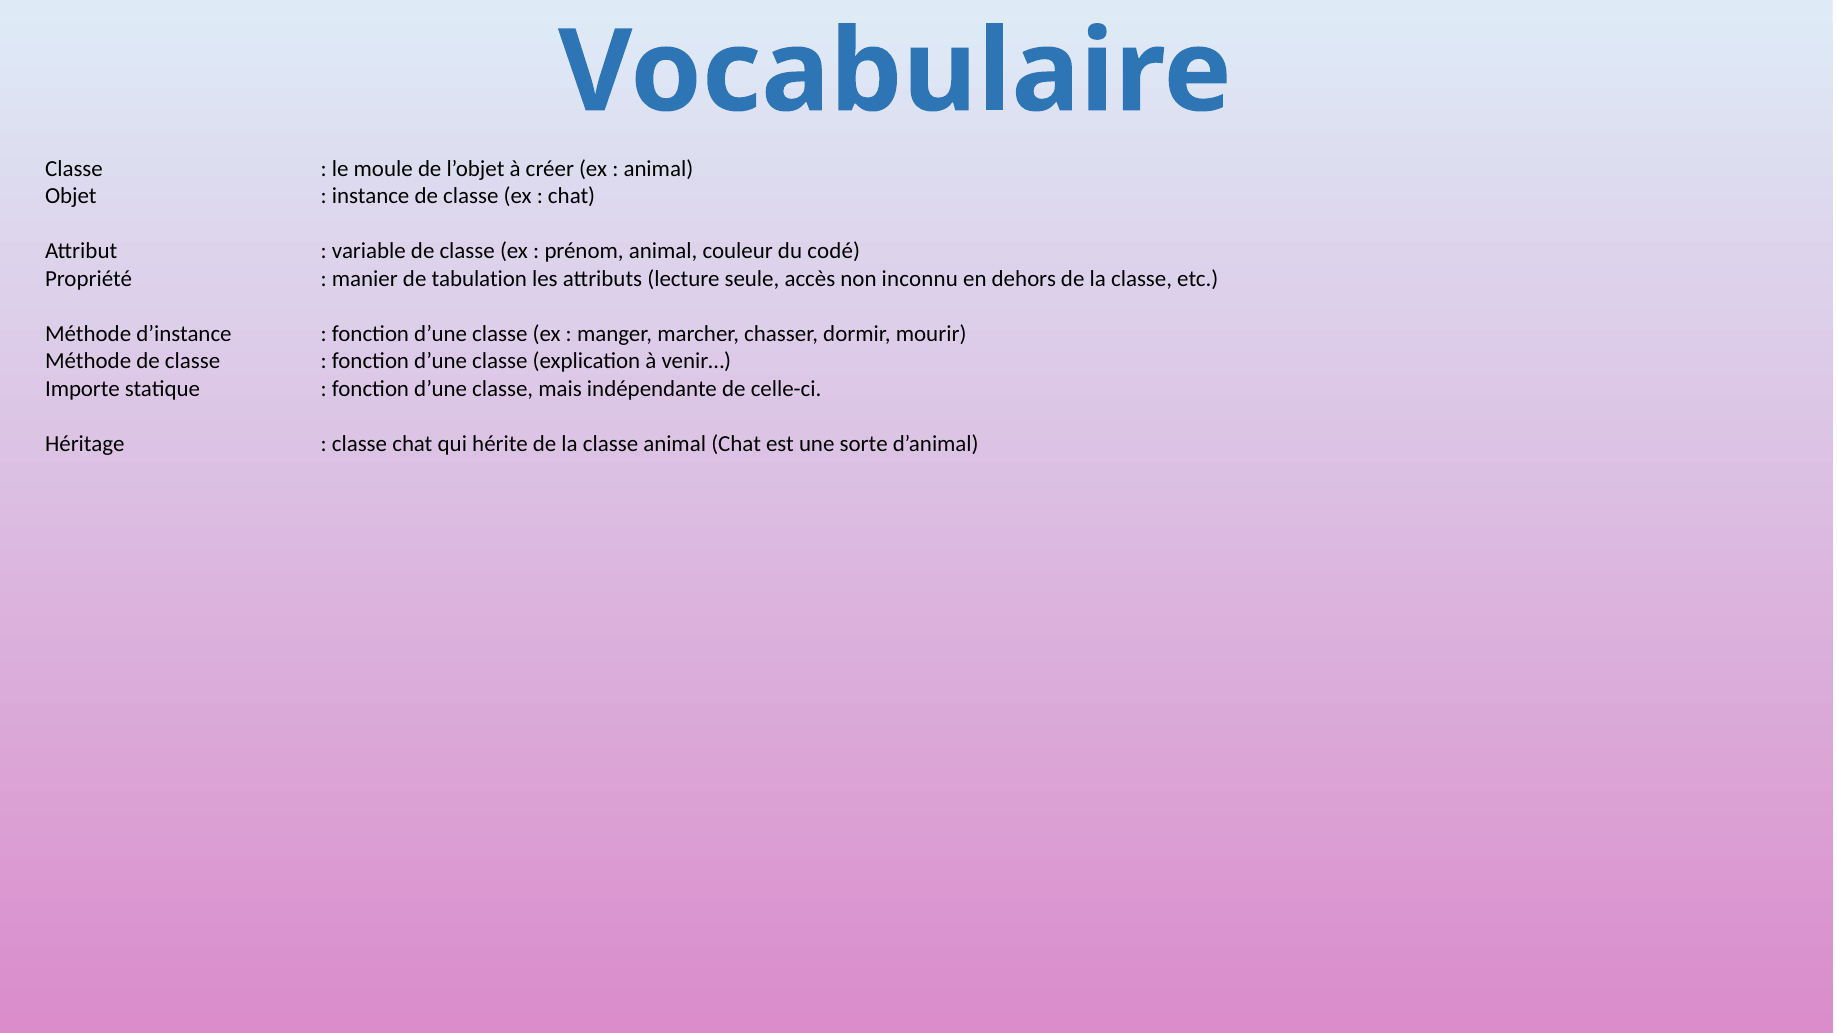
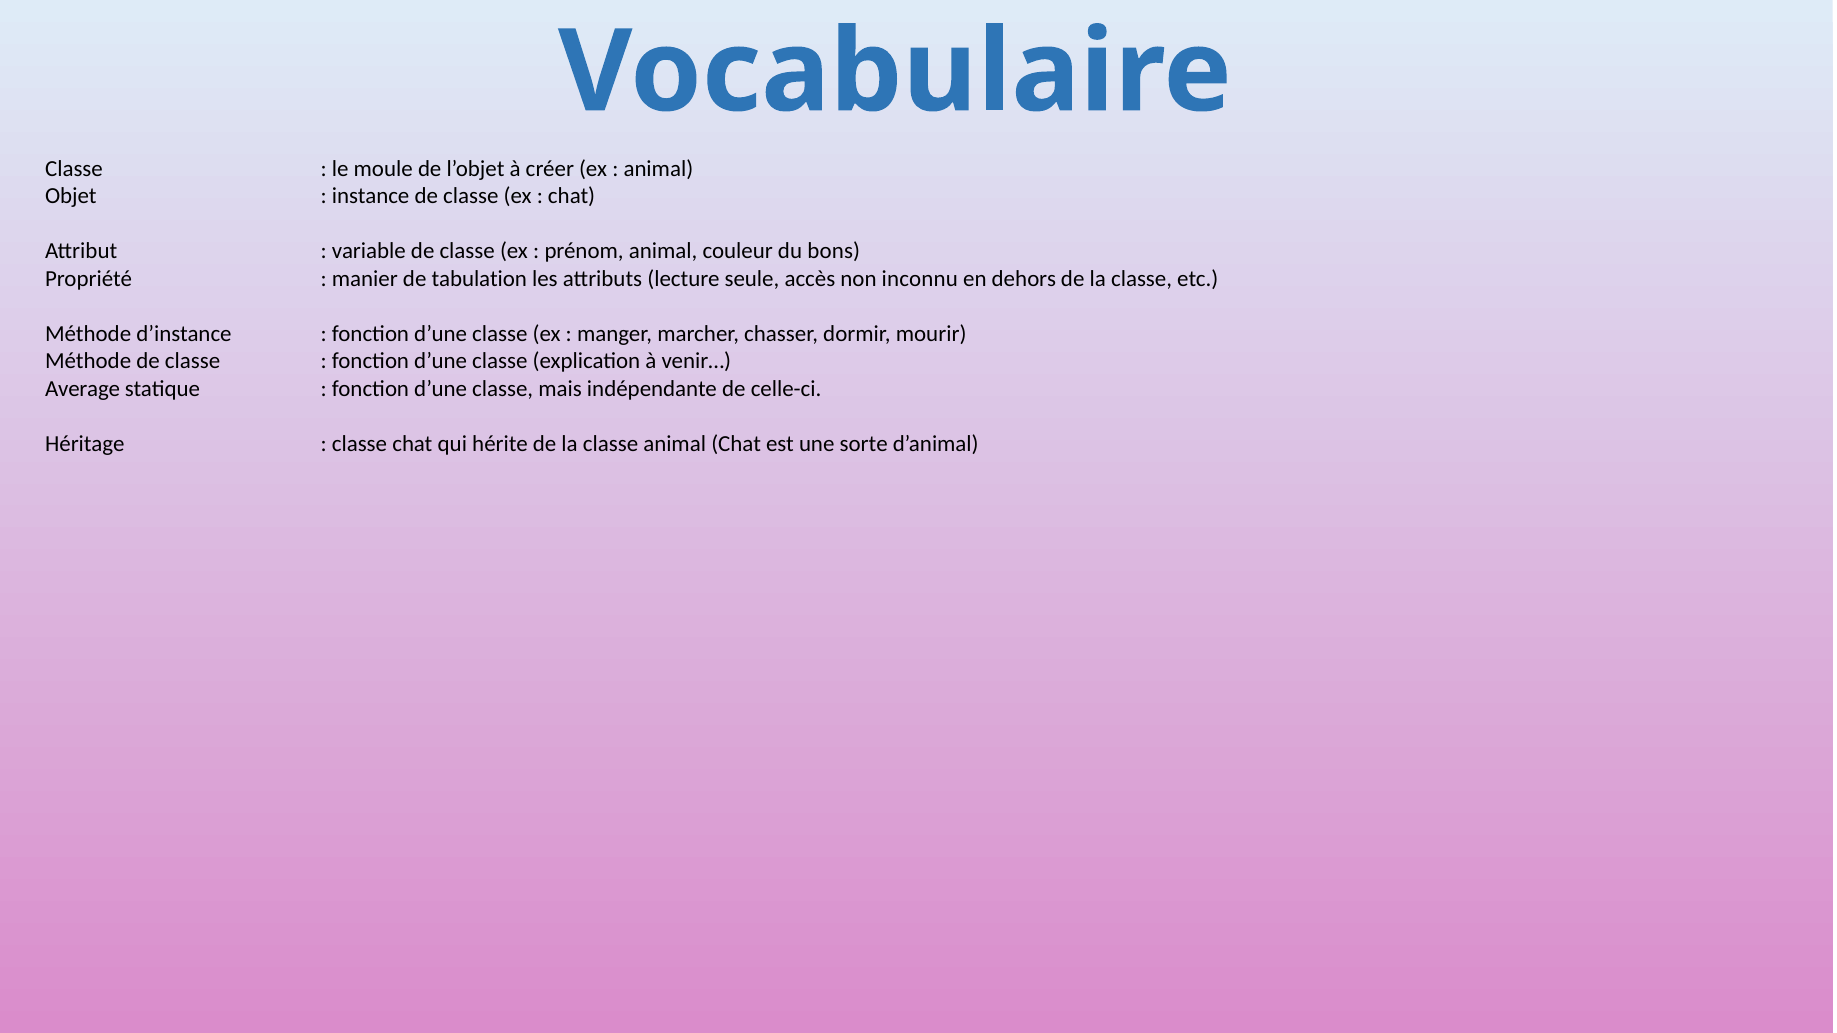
codé: codé -> bons (834, 251)
Importe: Importe -> Average (83, 389)
